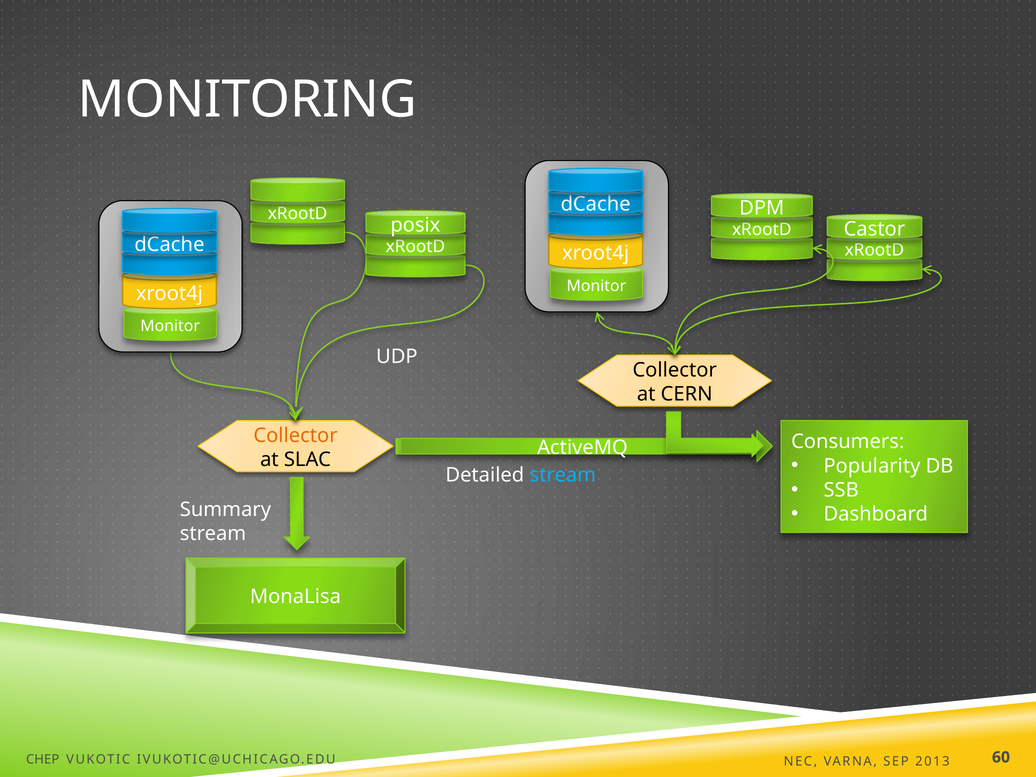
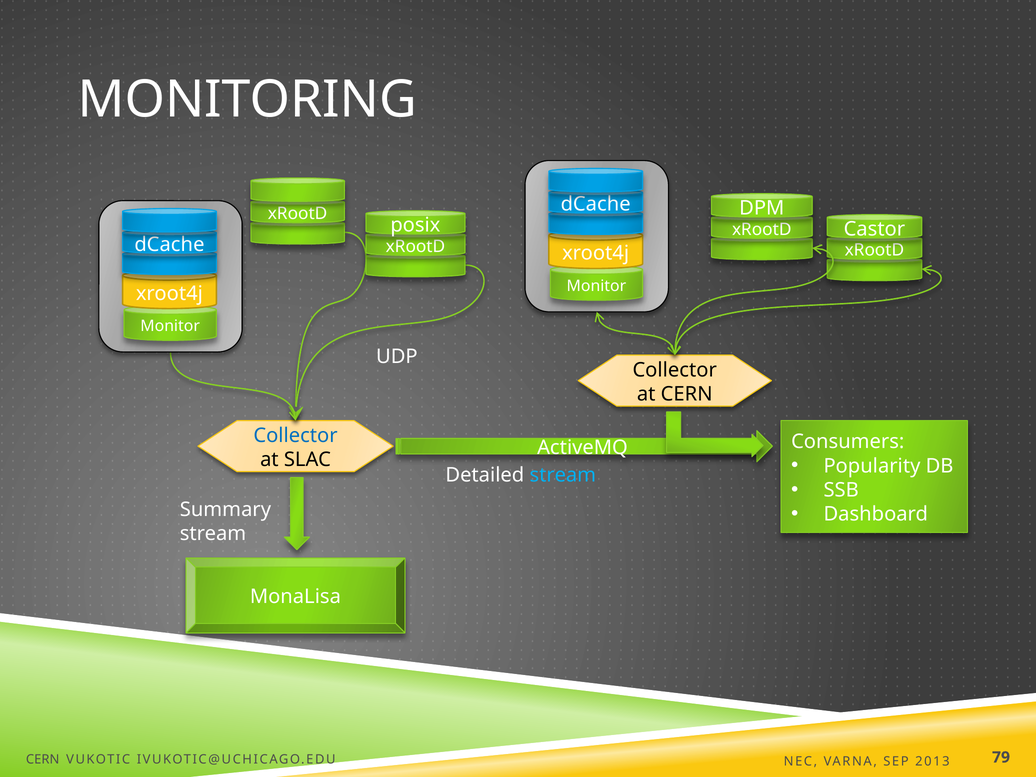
Collector colour: orange -> blue (296, 435)
CHEP: CHEP -> CERN (43, 759)
60: 60 -> 79 (1001, 757)
